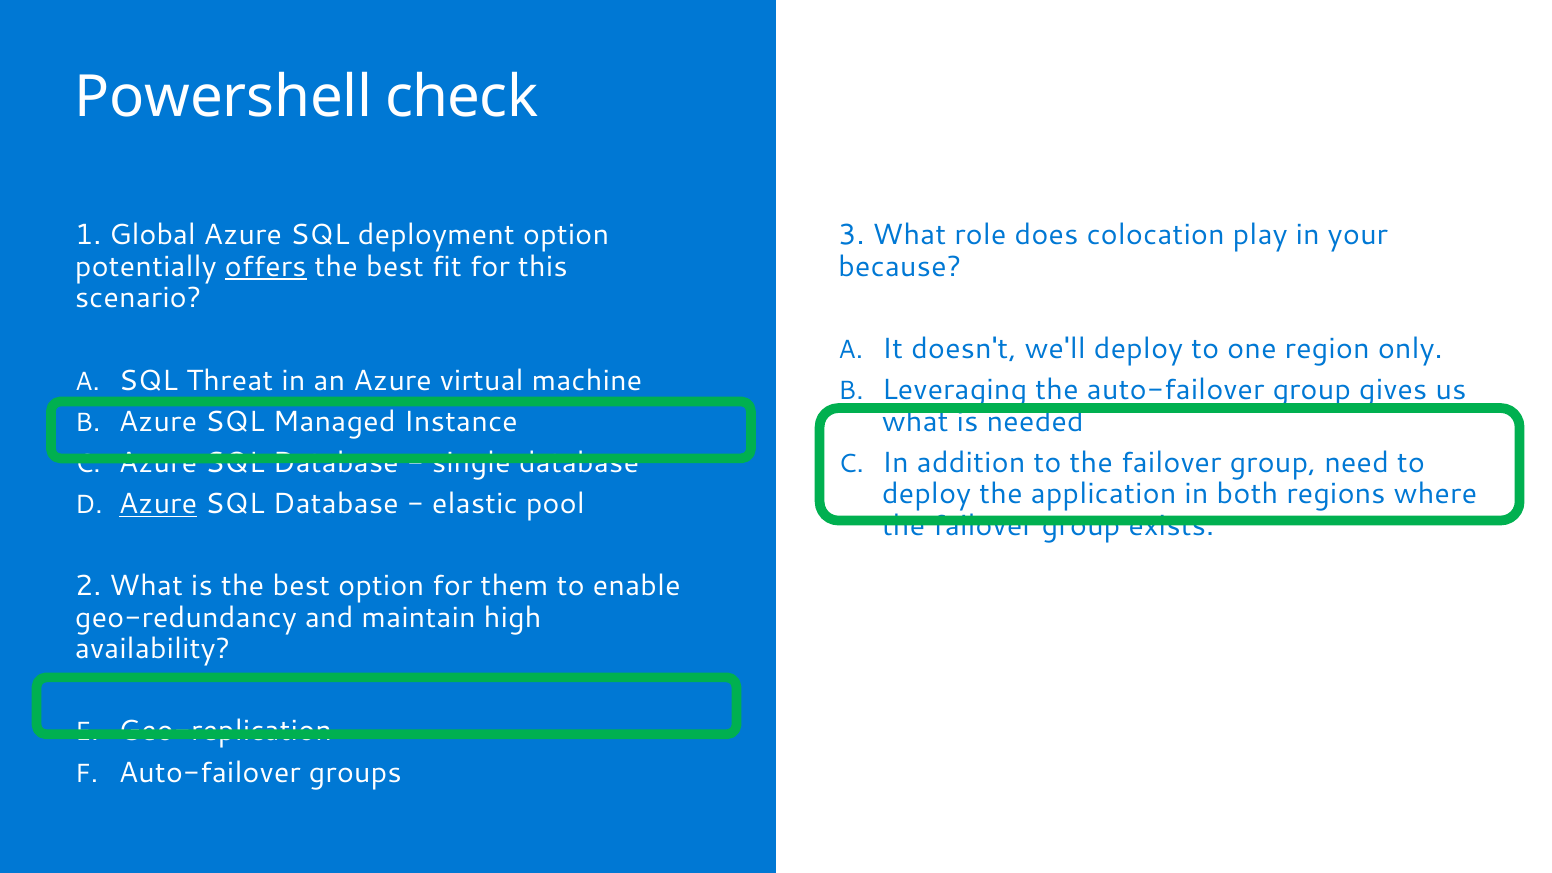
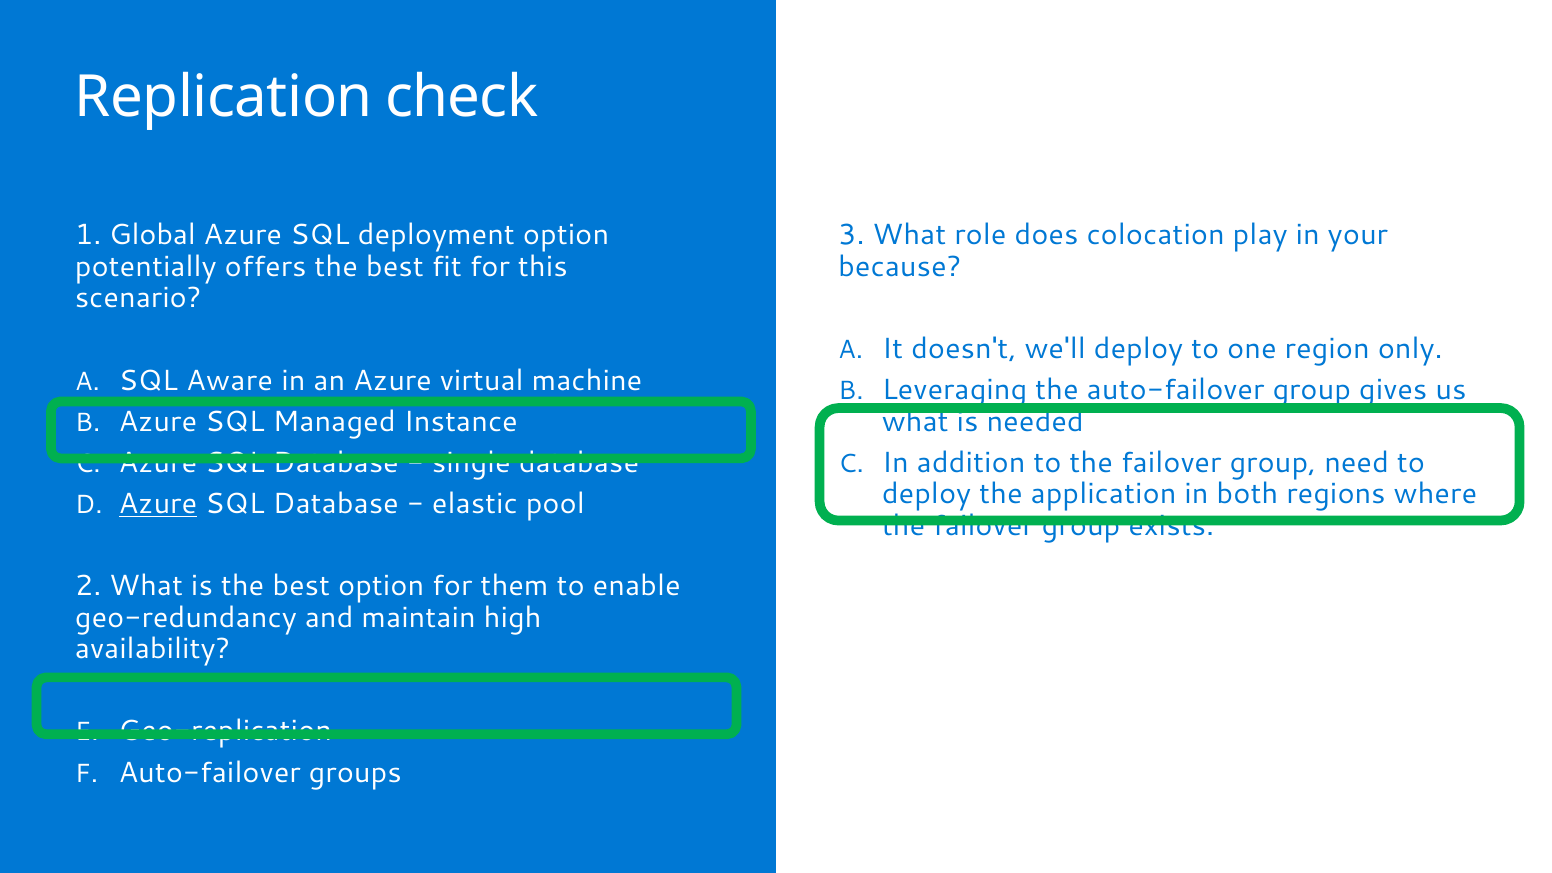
Powershell: Powershell -> Replication (224, 97)
offers underline: present -> none (266, 267)
Threat: Threat -> Aware (230, 380)
